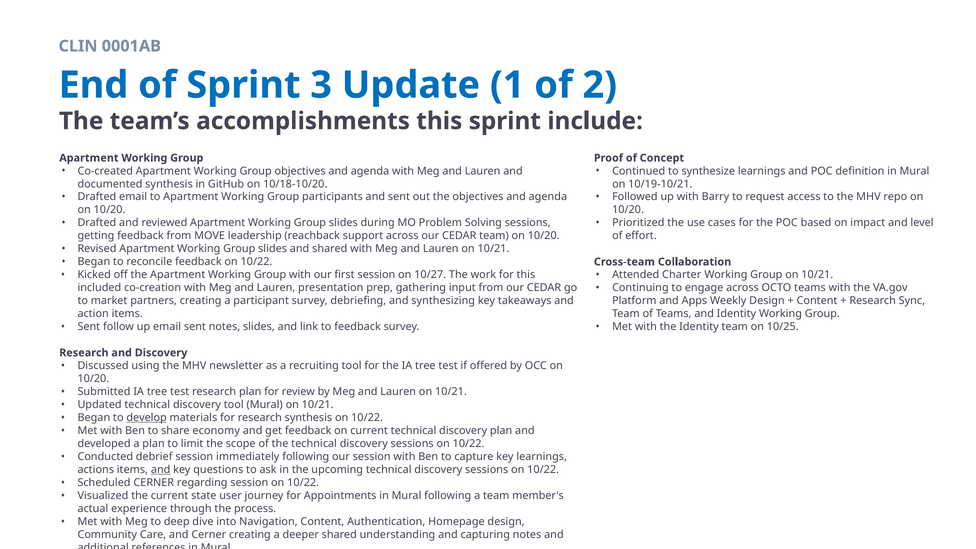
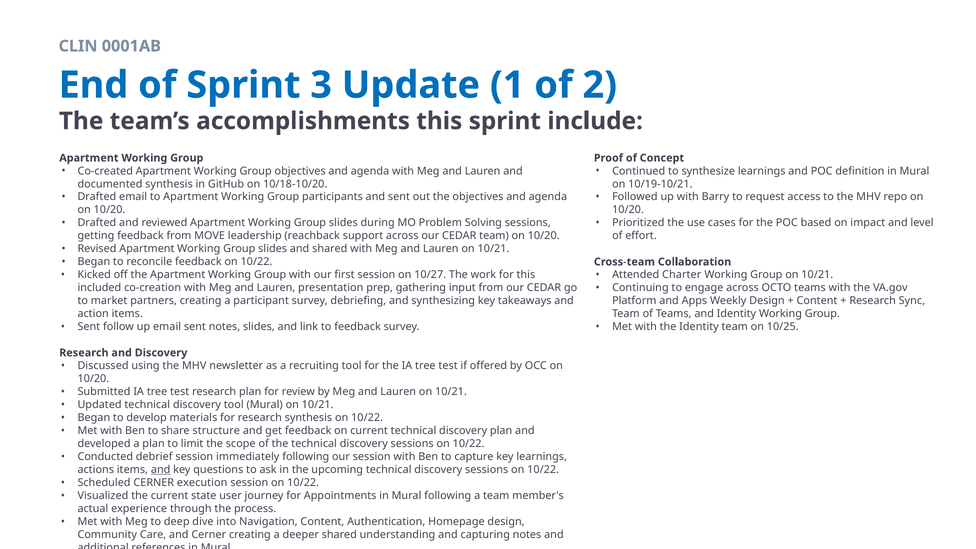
develop underline: present -> none (147, 418)
economy: economy -> structure (216, 431)
regarding: regarding -> execution (202, 483)
